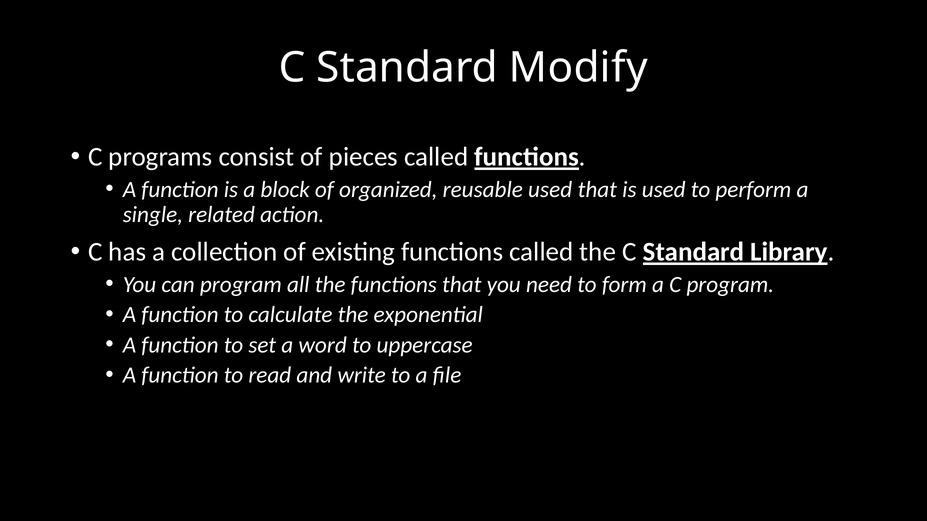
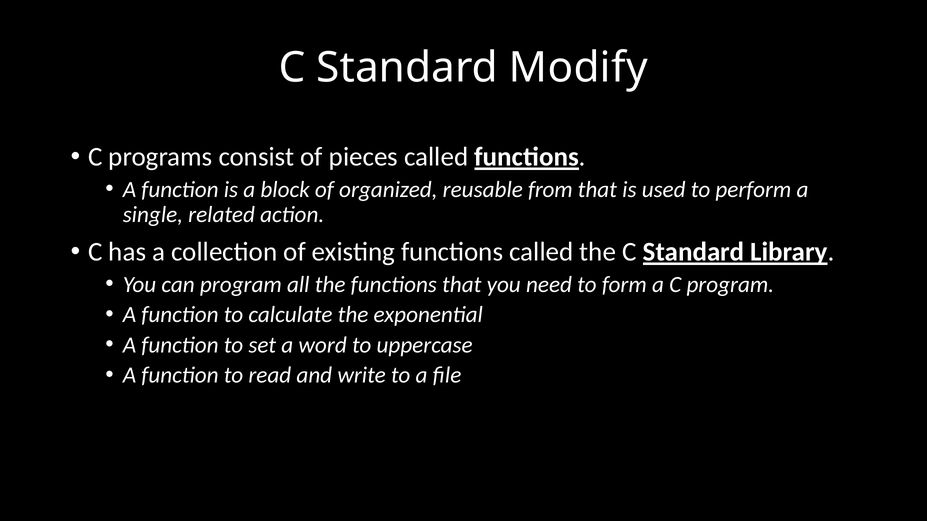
reusable used: used -> from (550, 190)
